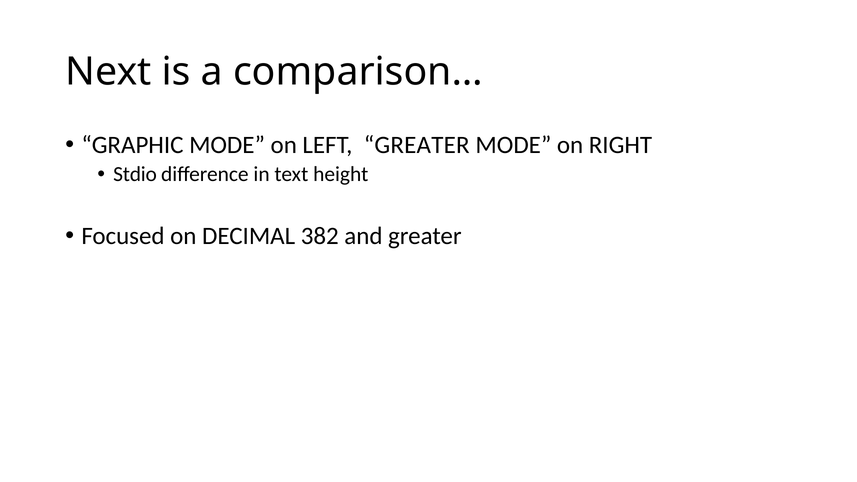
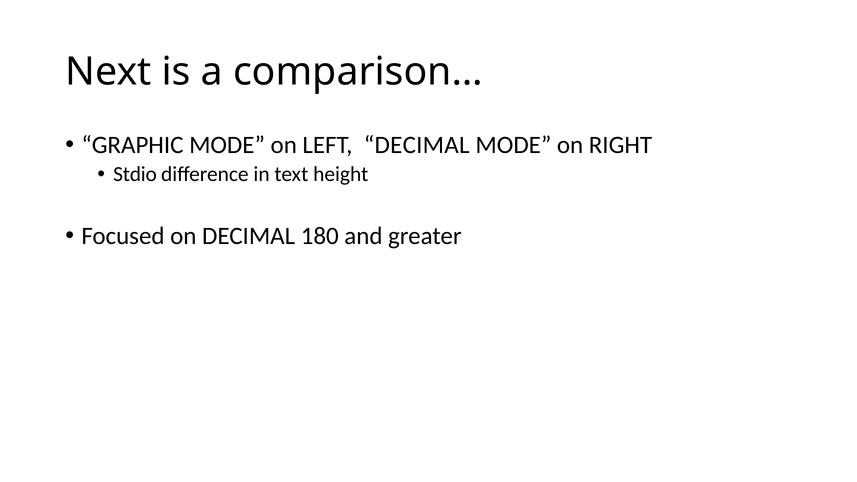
LEFT GREATER: GREATER -> DECIMAL (417, 145)
382: 382 -> 180 (320, 236)
